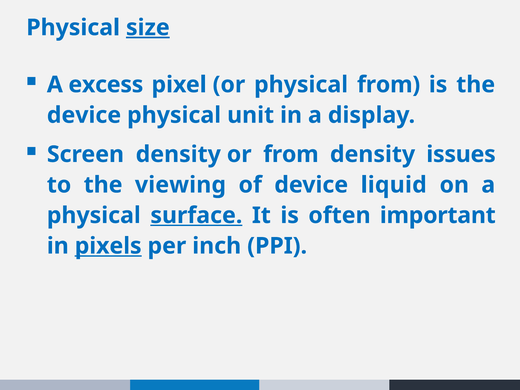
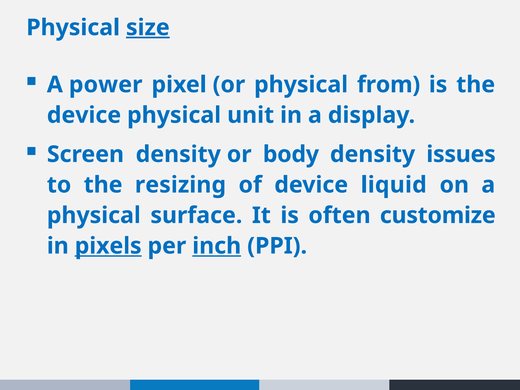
excess: excess -> power (106, 85)
or from: from -> body (291, 154)
viewing: viewing -> resizing (180, 185)
surface underline: present -> none (196, 215)
important: important -> customize (438, 215)
inch underline: none -> present (217, 246)
